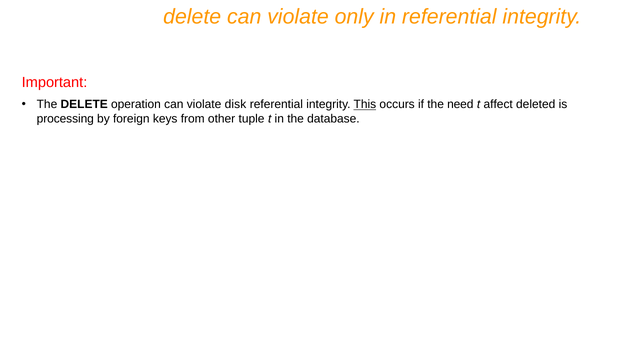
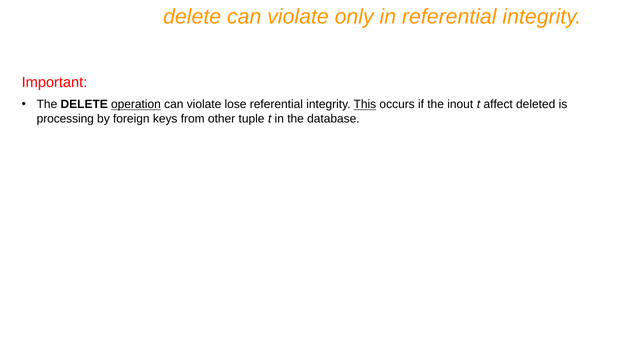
operation underline: none -> present (136, 104)
disk: disk -> lose (236, 104)
need: need -> inout (460, 104)
